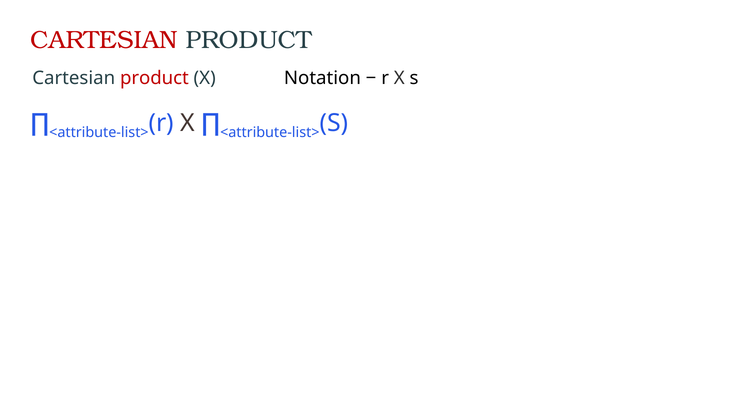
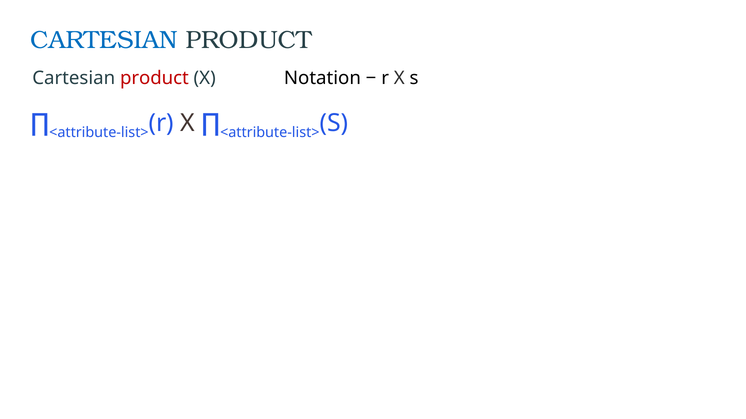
CARTESIAN colour: red -> blue (104, 40)
